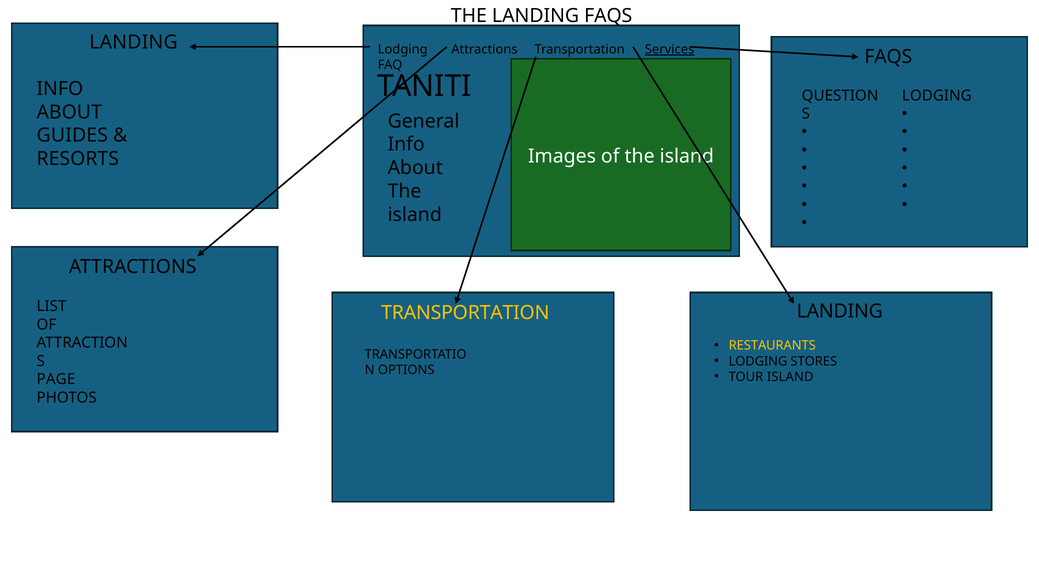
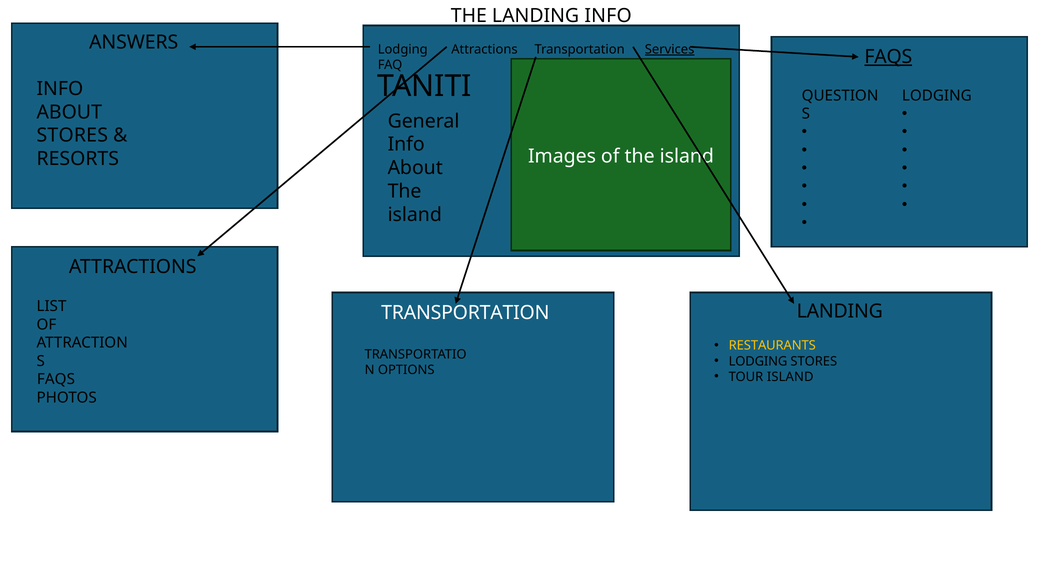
LANDING FAQS: FAQS -> INFO (608, 16)
LANDING: LANDING -> ANSWERS (134, 42)
FAQS underline: none -> present (888, 57)
GUIDES: GUIDES -> STORES (72, 135)
TRANSPORTATION colour: yellow -> white (465, 313)
PAGE: PAGE -> FAQS (56, 379)
